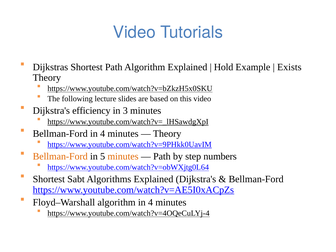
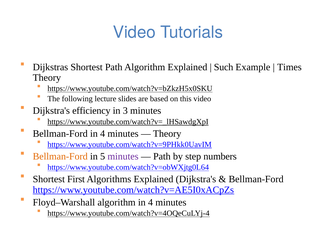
Hold: Hold -> Such (224, 67)
Exists: Exists -> Times (289, 67)
minutes colour: orange -> purple (123, 156)
Sabt: Sabt -> First (76, 179)
